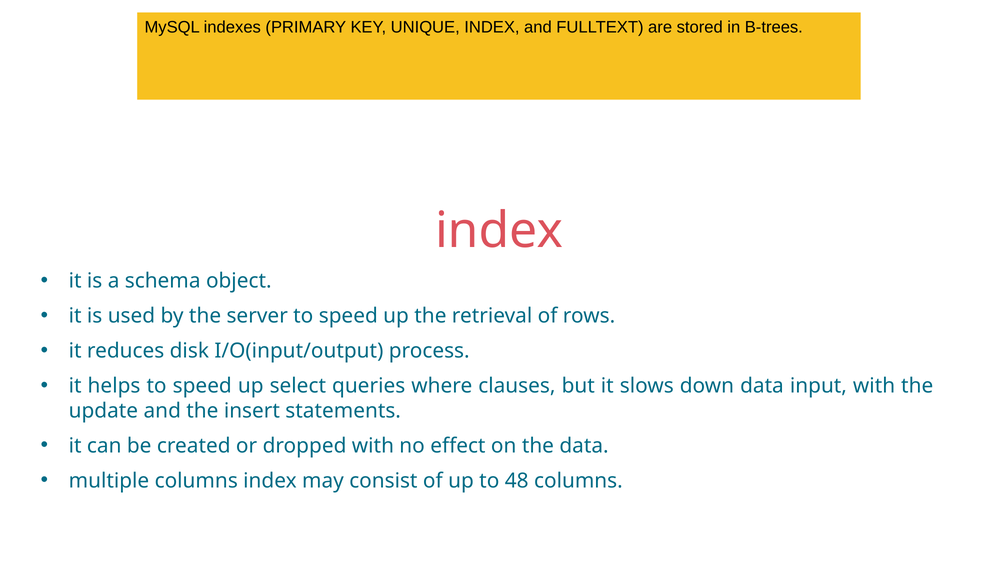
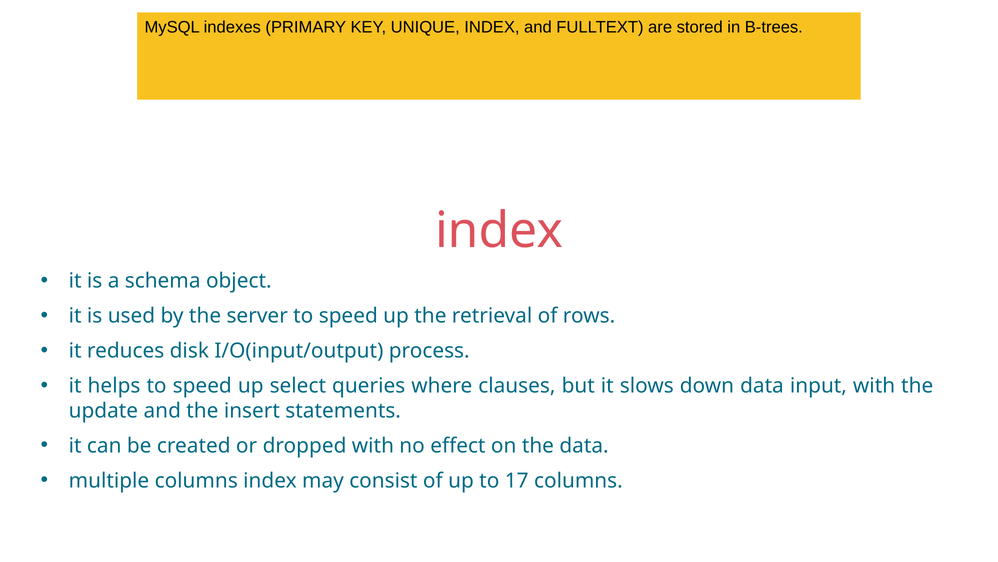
48: 48 -> 17 (517, 480)
